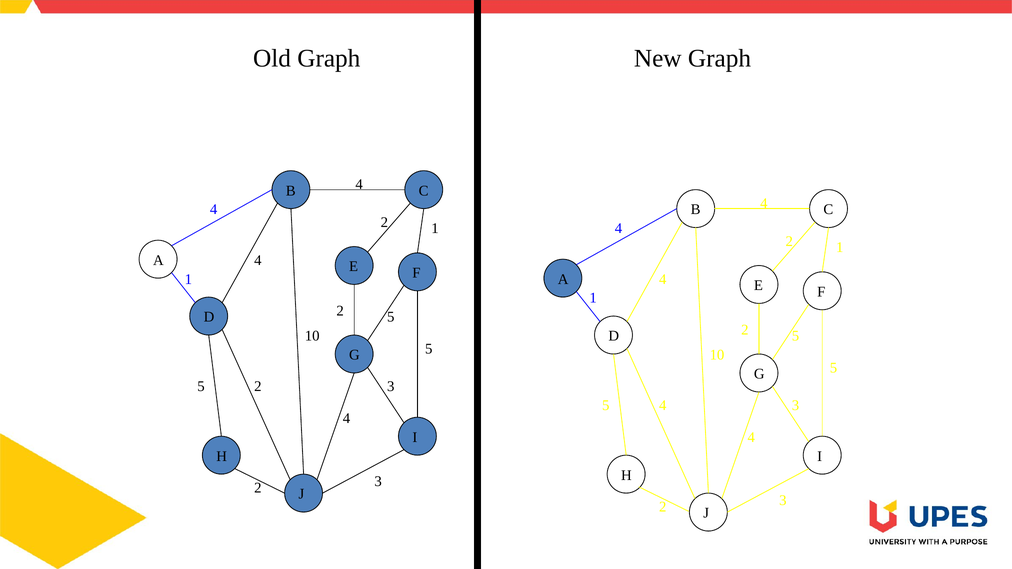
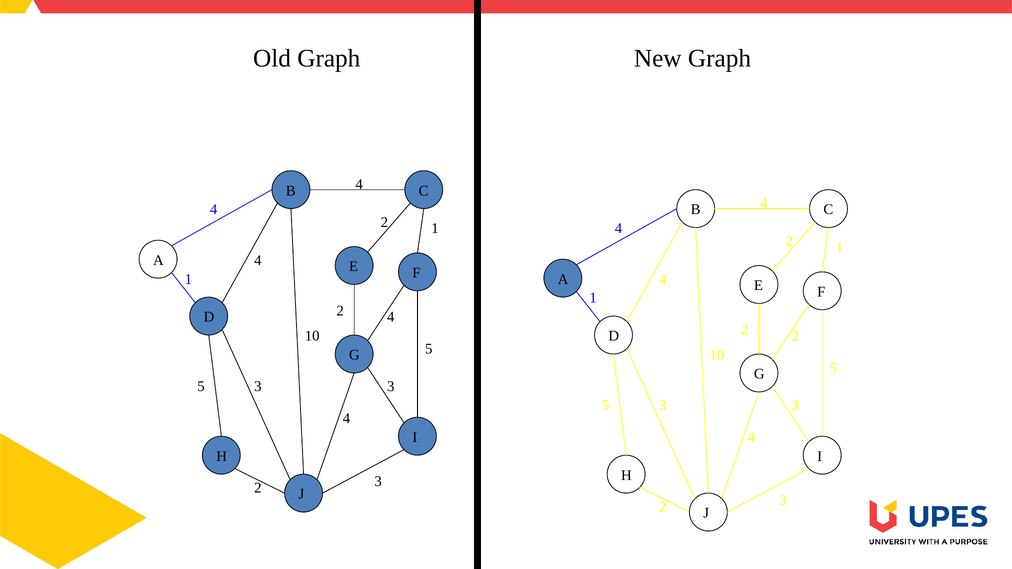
5: 5 -> 4 (391, 317)
5: 5 -> 2 (796, 336)
2: 2 -> 3 (258, 387)
4: 4 -> 3 (663, 406)
